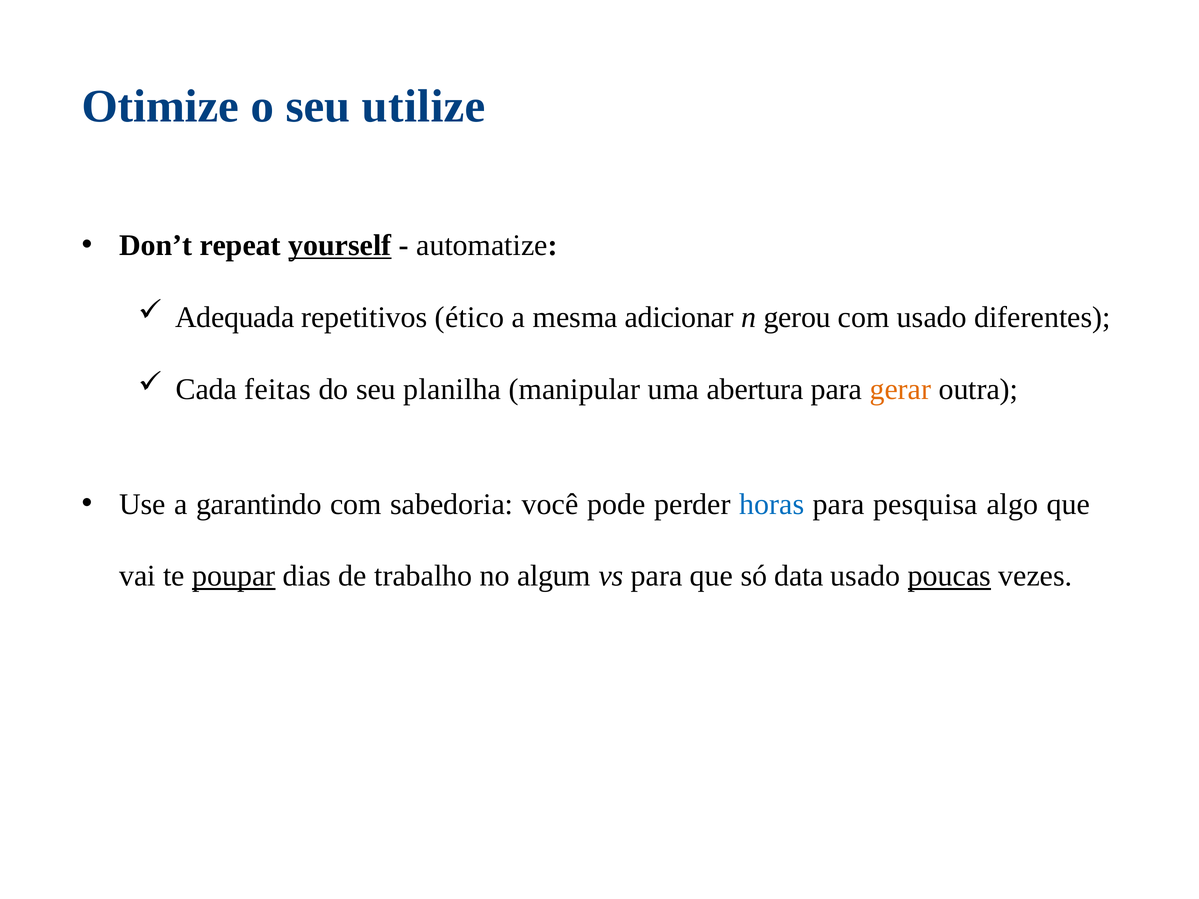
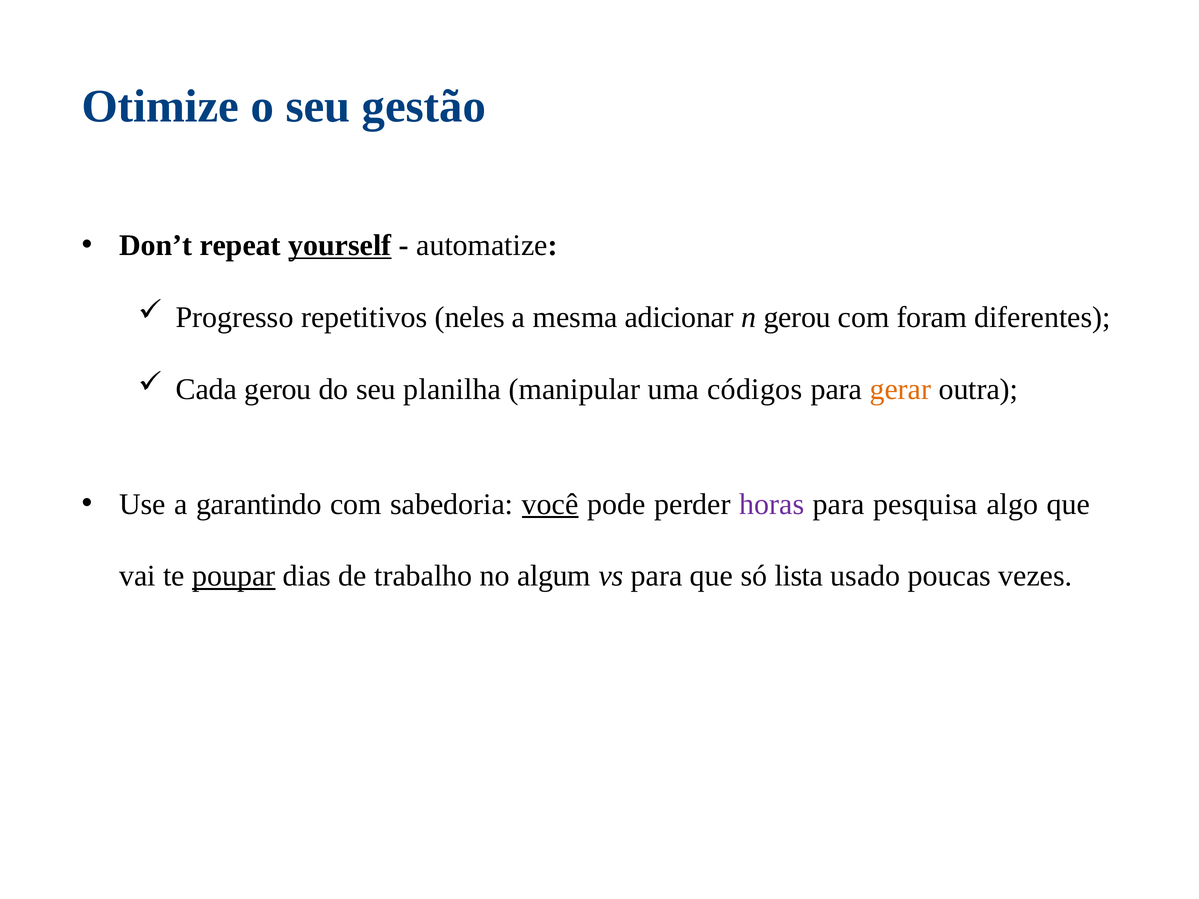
utilize: utilize -> gestão (424, 107)
Adequada: Adequada -> Progresso (235, 317)
ético: ético -> neles (470, 317)
com usado: usado -> foram (932, 317)
Cada feitas: feitas -> gerou (278, 389)
abertura: abertura -> códigos (755, 389)
você underline: none -> present (550, 504)
horas colour: blue -> purple (772, 504)
data: data -> lista (799, 576)
poucas underline: present -> none (949, 576)
